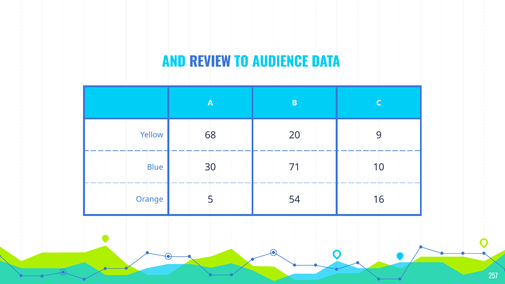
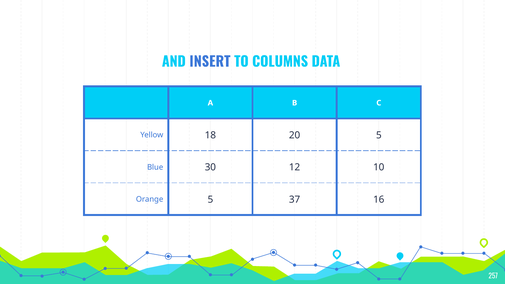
REVIEW: REVIEW -> INSERT (210, 62)
AUDIENCE: AUDIENCE -> COLUMNS (280, 62)
68: 68 -> 18 (210, 135)
20 9: 9 -> 5 (379, 135)
71: 71 -> 12 (295, 167)
54: 54 -> 37 (295, 200)
